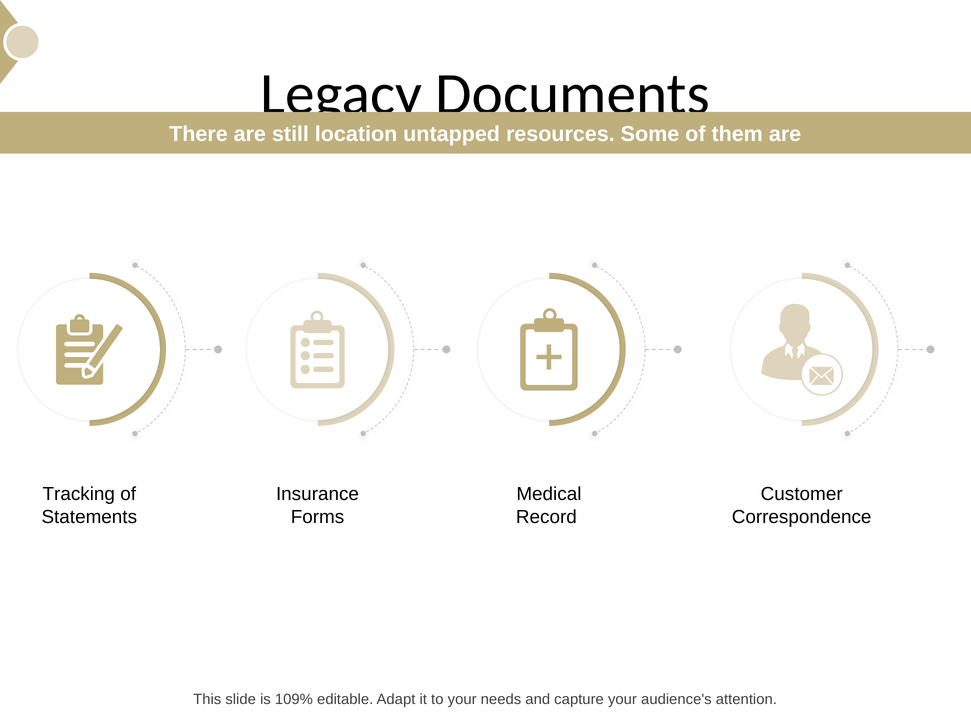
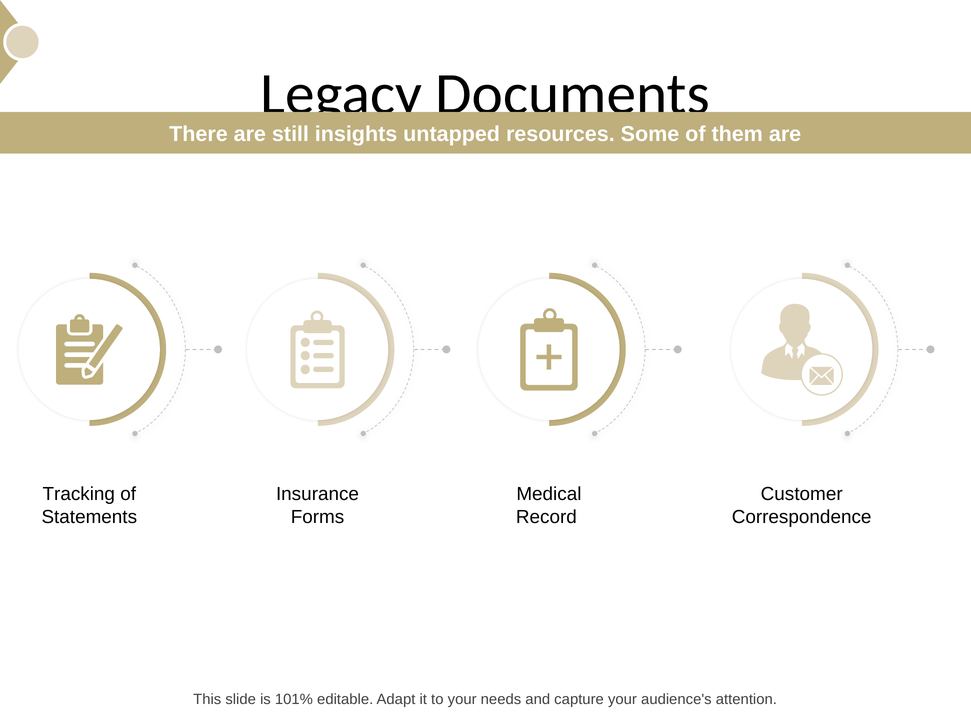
location: location -> insights (356, 134)
109%: 109% -> 101% (294, 700)
